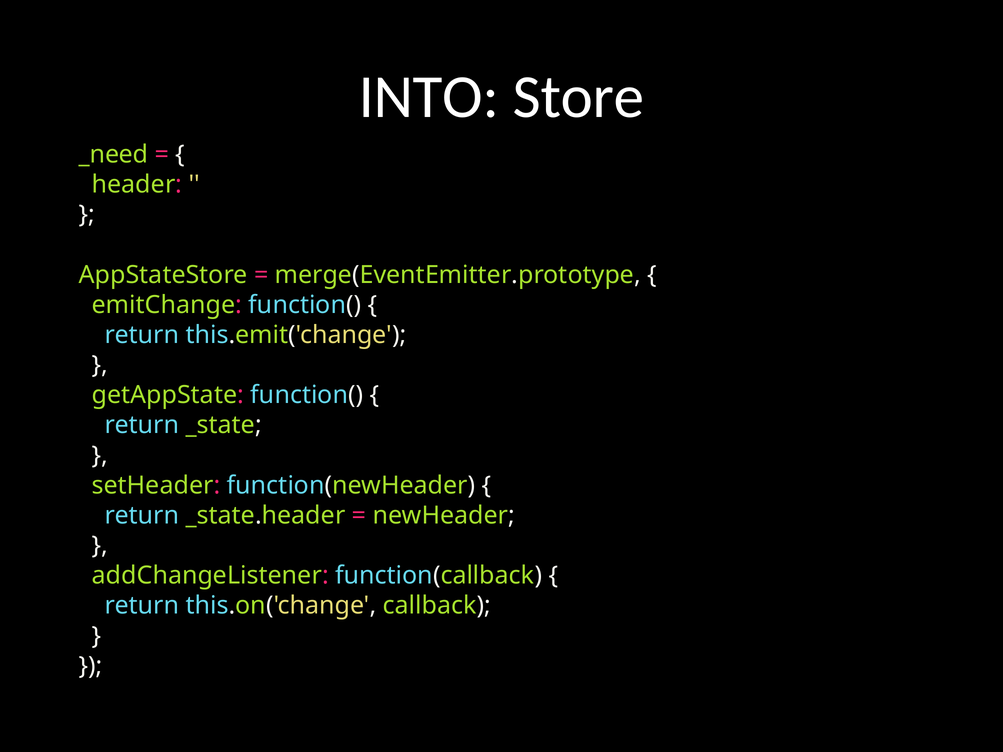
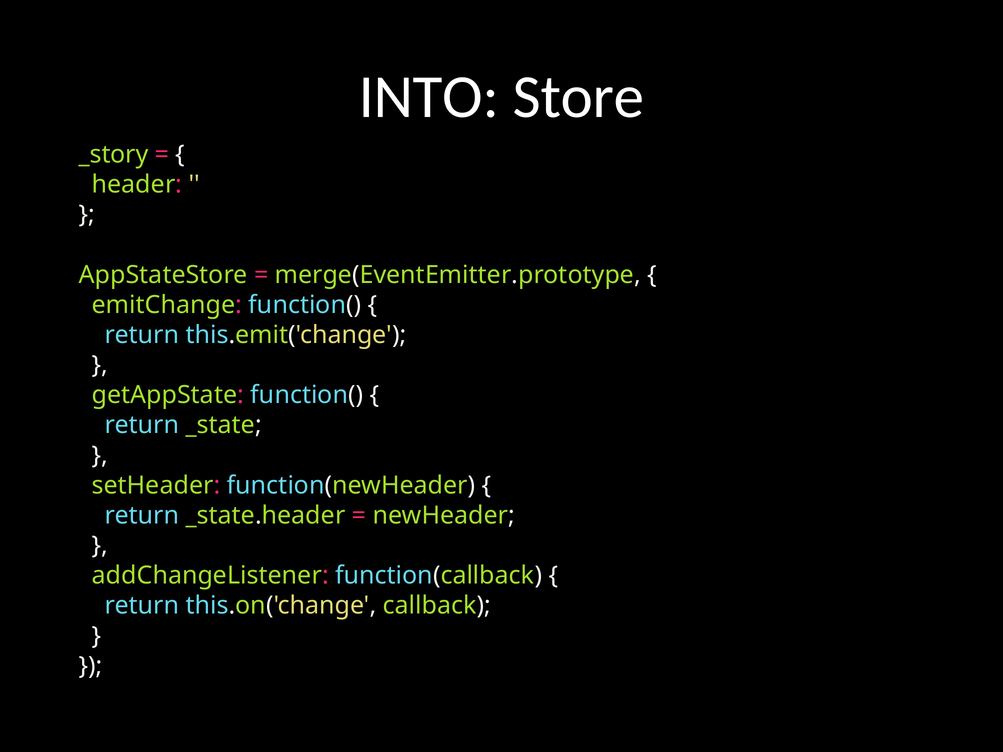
_need: _need -> _story (114, 155)
